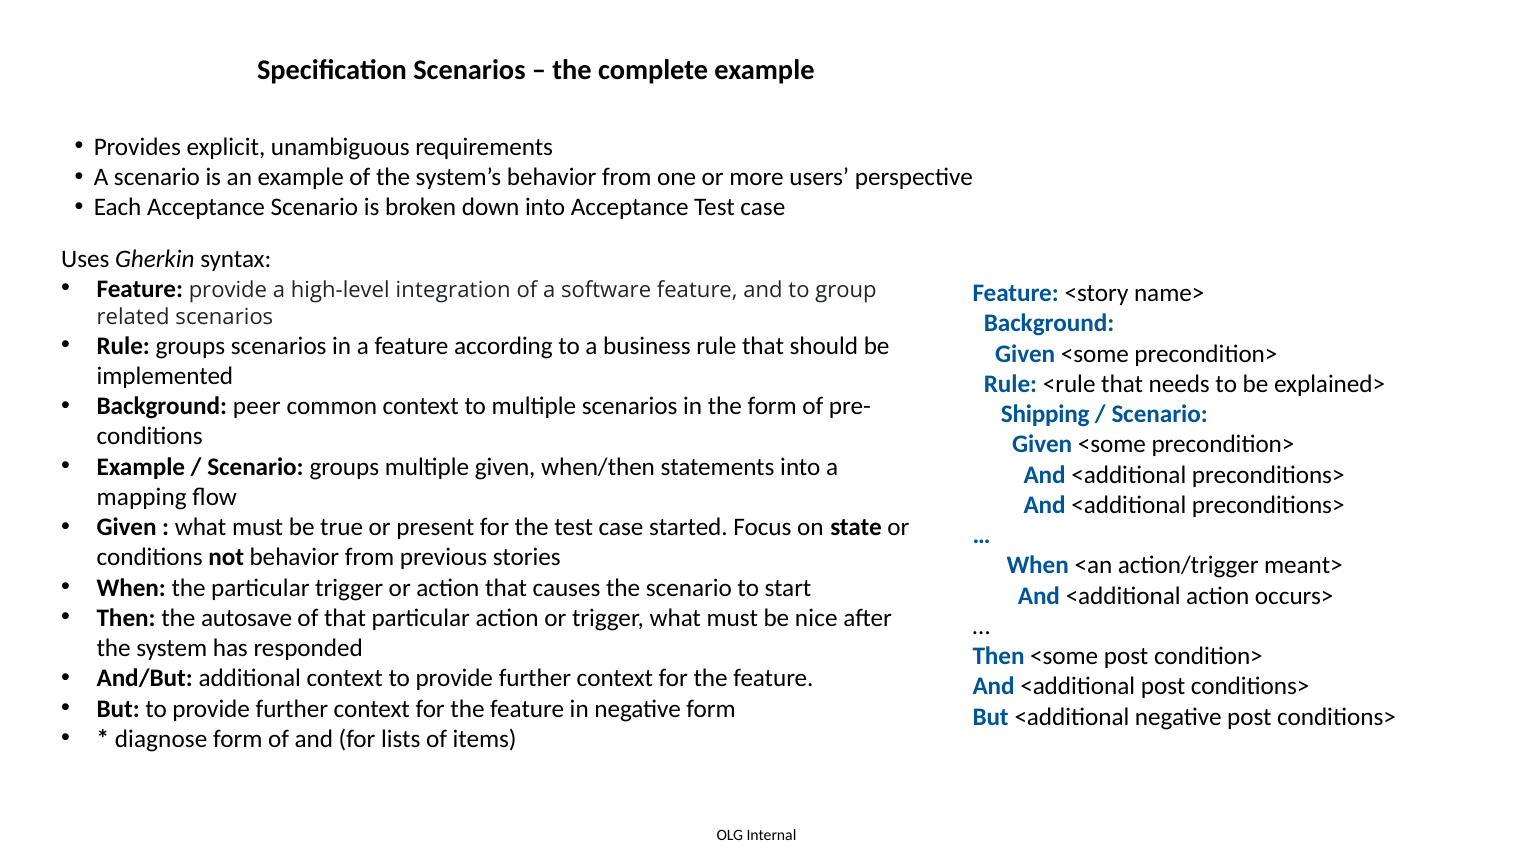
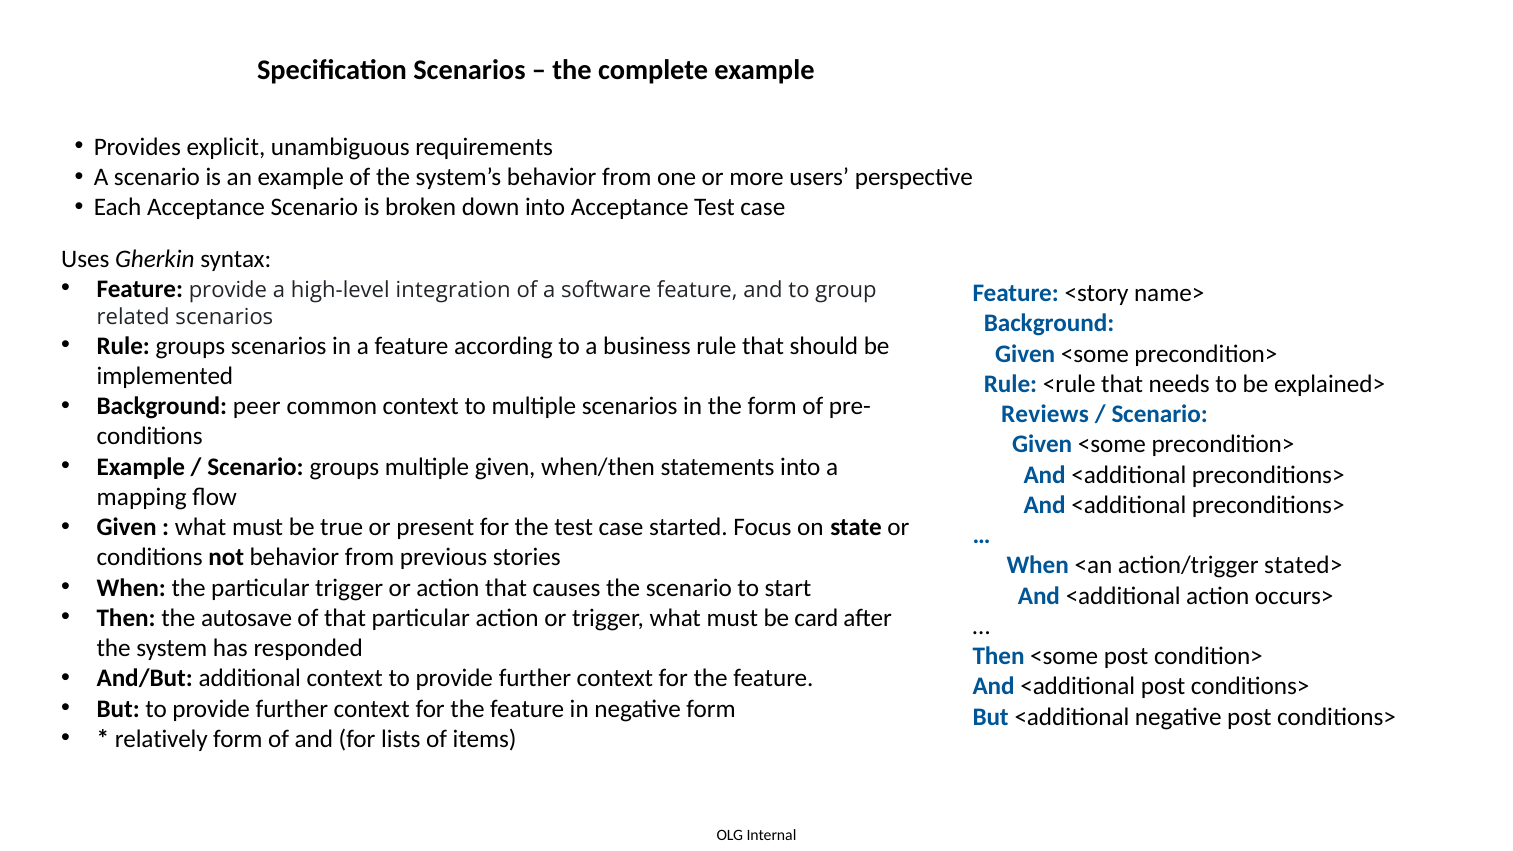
Shipping: Shipping -> Reviews (1045, 414)
meant>: meant> -> stated> (1303, 566)
nice: nice -> card (816, 618)
diagnose: diagnose -> relatively (161, 739)
